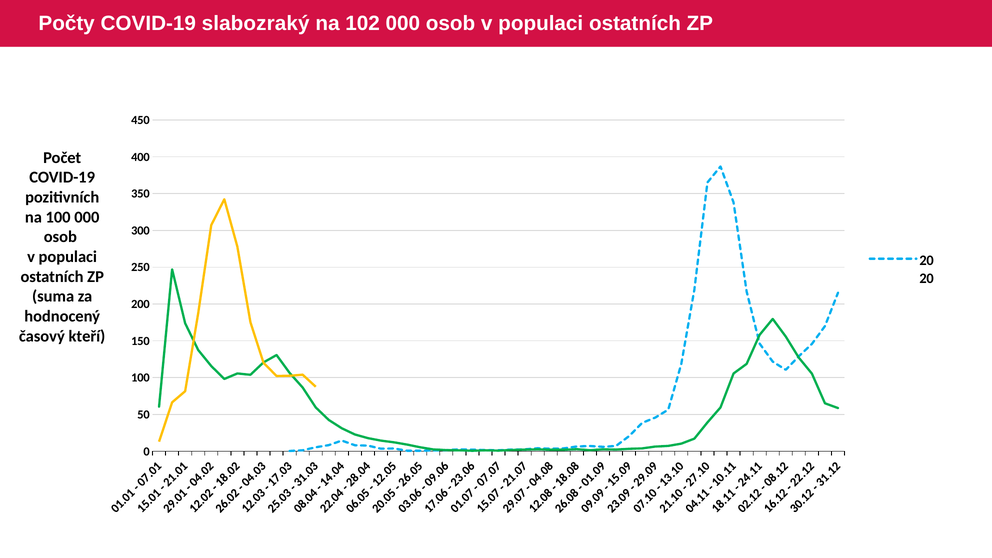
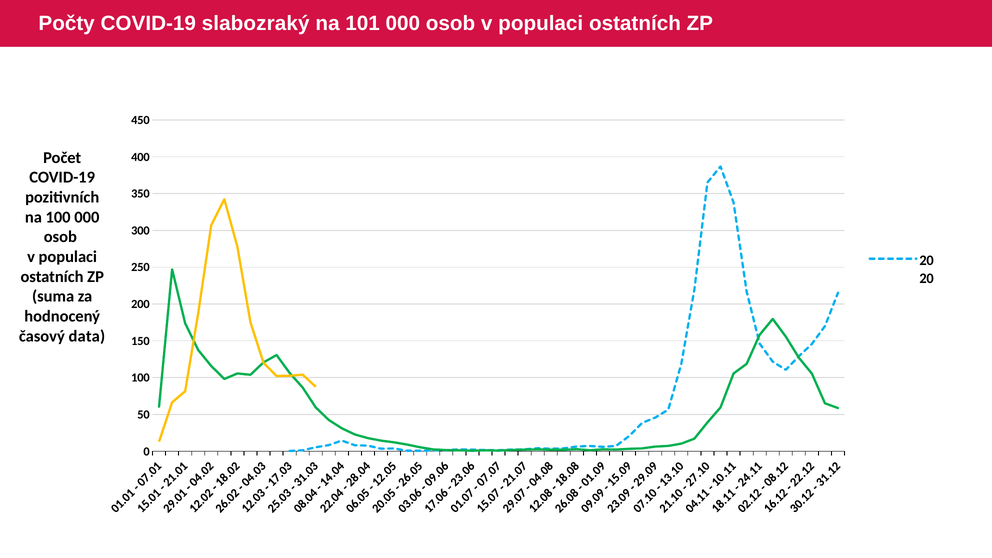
102: 102 -> 101 (363, 23)
kteří: kteří -> data (87, 336)
